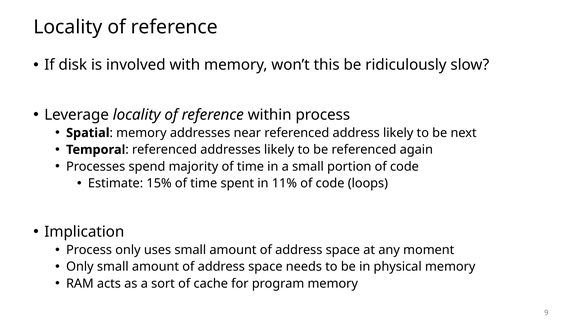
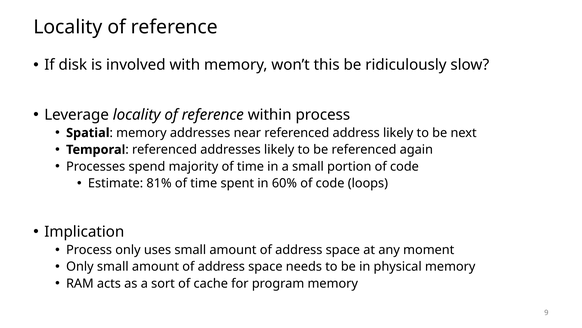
15%: 15% -> 81% (159, 183)
11%: 11% -> 60% (284, 183)
